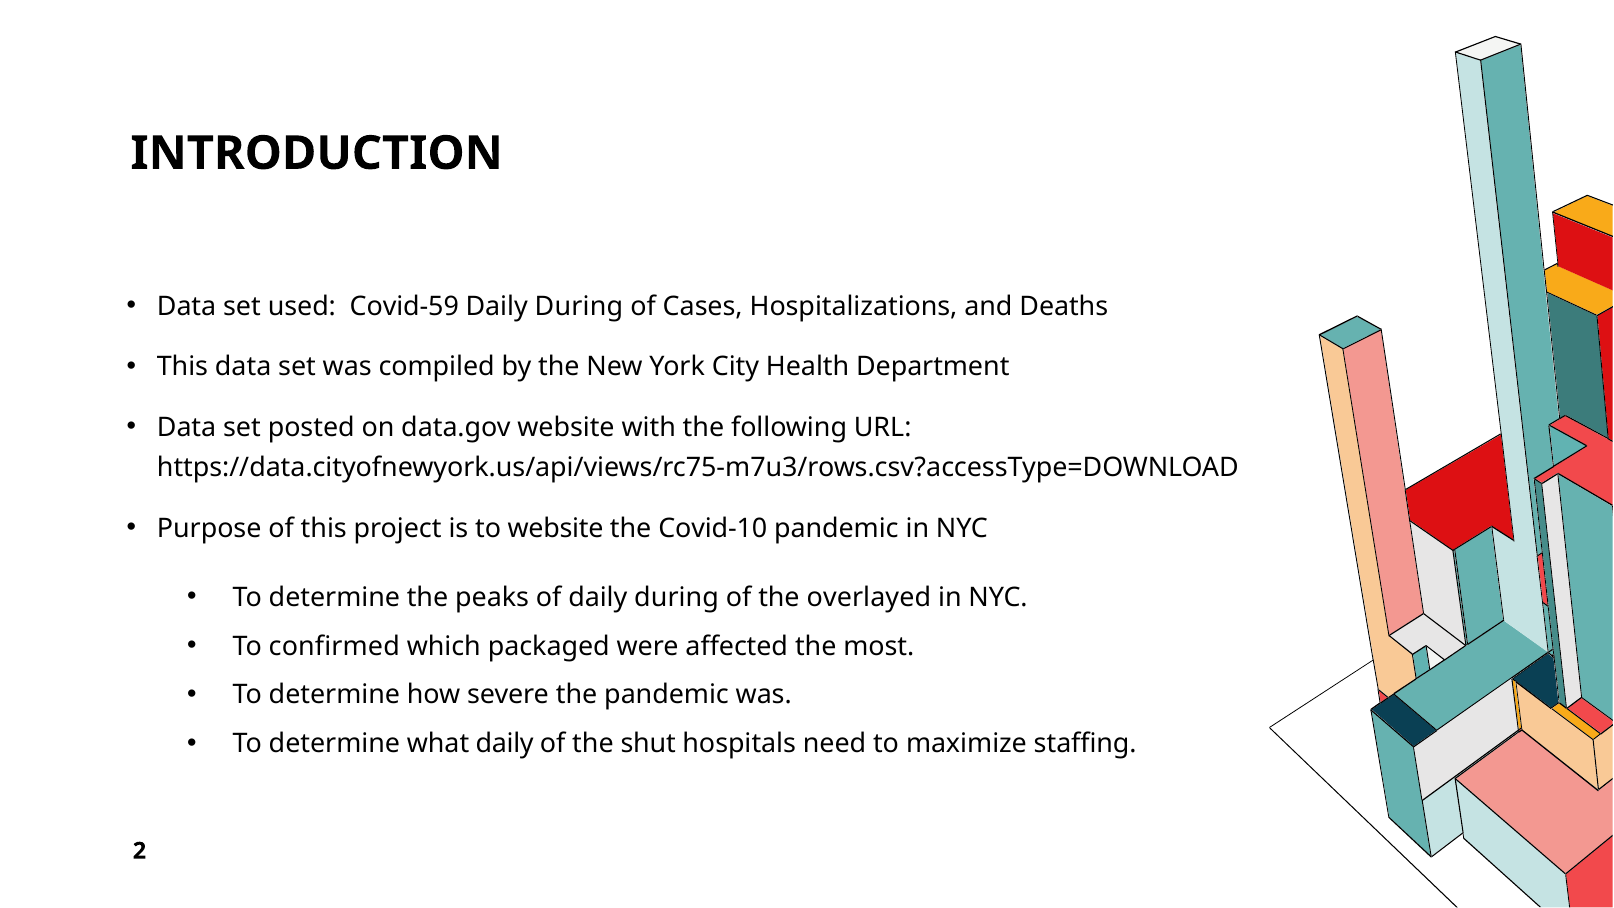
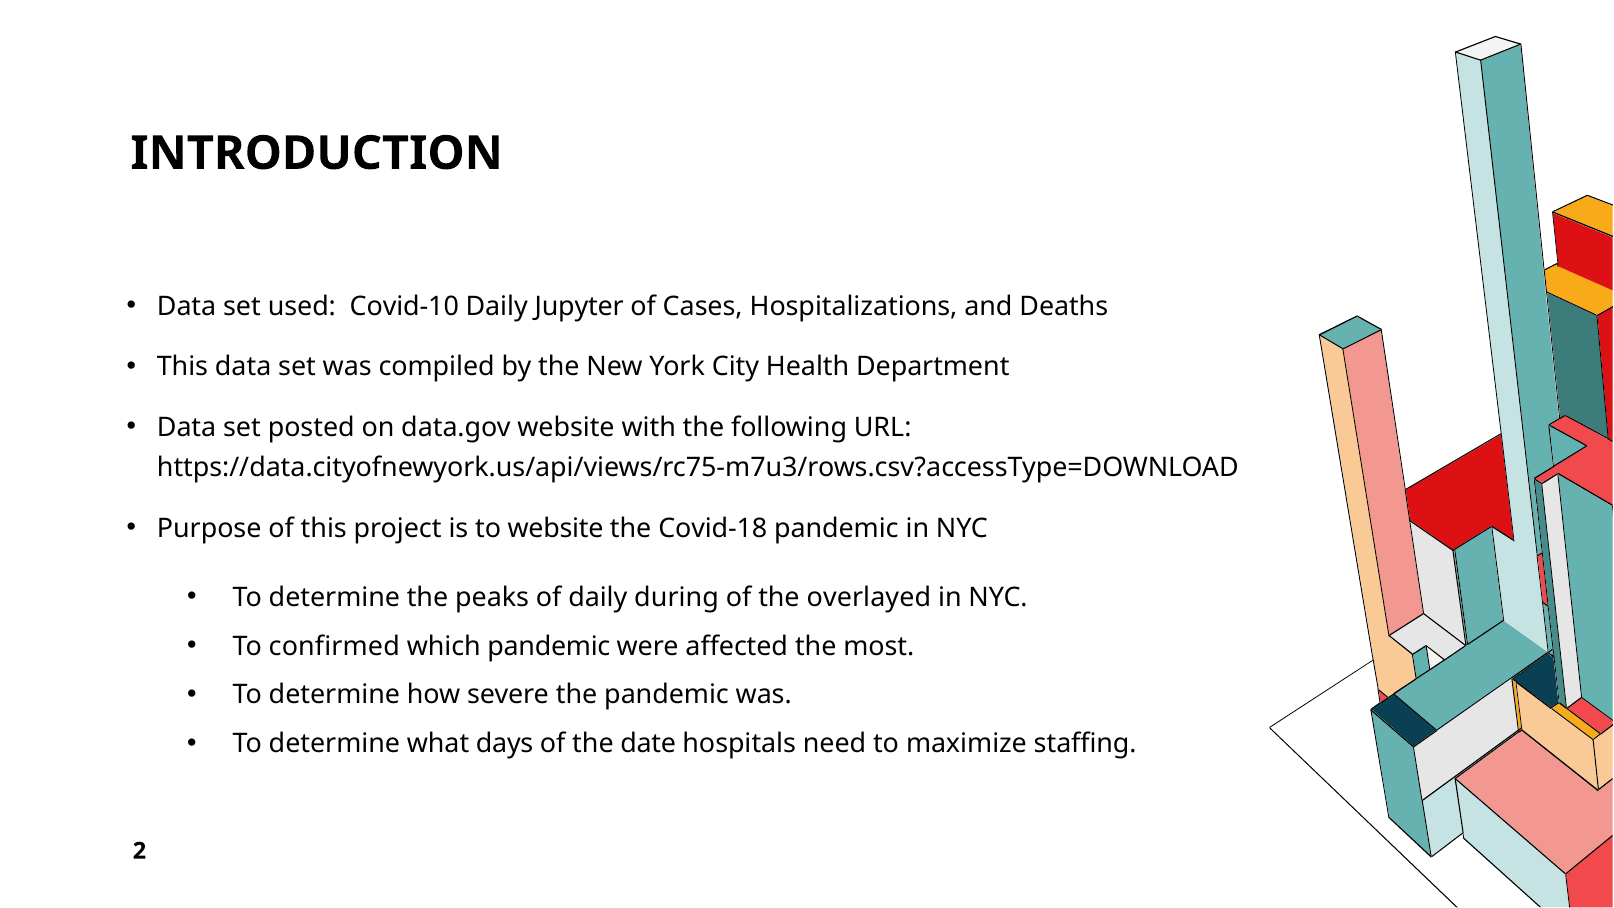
Covid-59: Covid-59 -> Covid-10 (404, 307)
During: During -> Jupyter (579, 307)
Covid-10: Covid-10 -> Covid-18 (713, 528)
which packaged: packaged -> pandemic (549, 646)
what daily: daily -> days (505, 744)
shut: shut -> date (648, 744)
